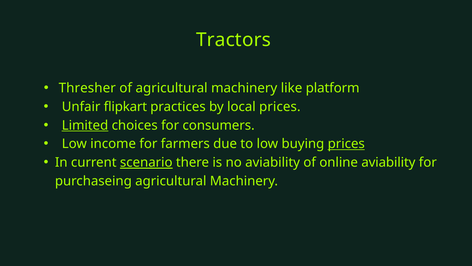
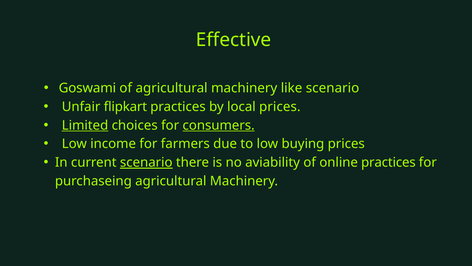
Tractors: Tractors -> Effective (234, 40)
Thresher: Thresher -> Goswami (87, 88)
like platform: platform -> scenario (333, 88)
consumers underline: none -> present (219, 125)
prices underline: present -> none (346, 144)
online aviability: aviability -> practices (388, 162)
